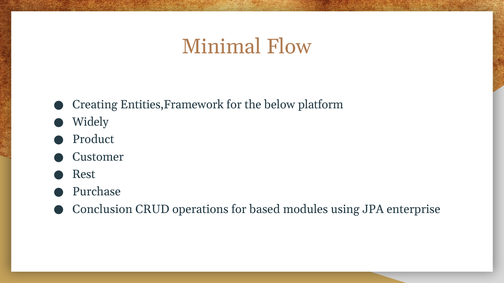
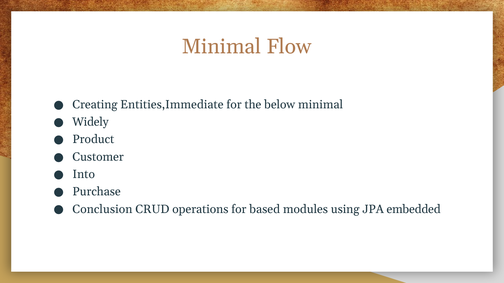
Entities,Framework: Entities,Framework -> Entities,Immediate (172, 105)
below platform: platform -> minimal (321, 105)
Rest: Rest -> Into (84, 175)
enterprise: enterprise -> embedded (414, 209)
